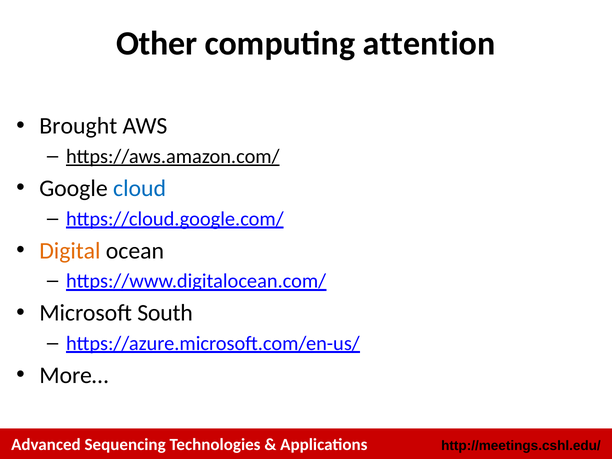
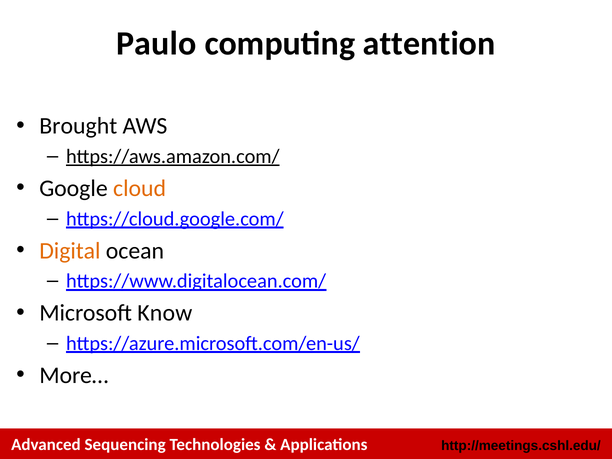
Other: Other -> Paulo (156, 44)
cloud colour: blue -> orange (140, 188)
South: South -> Know (165, 313)
